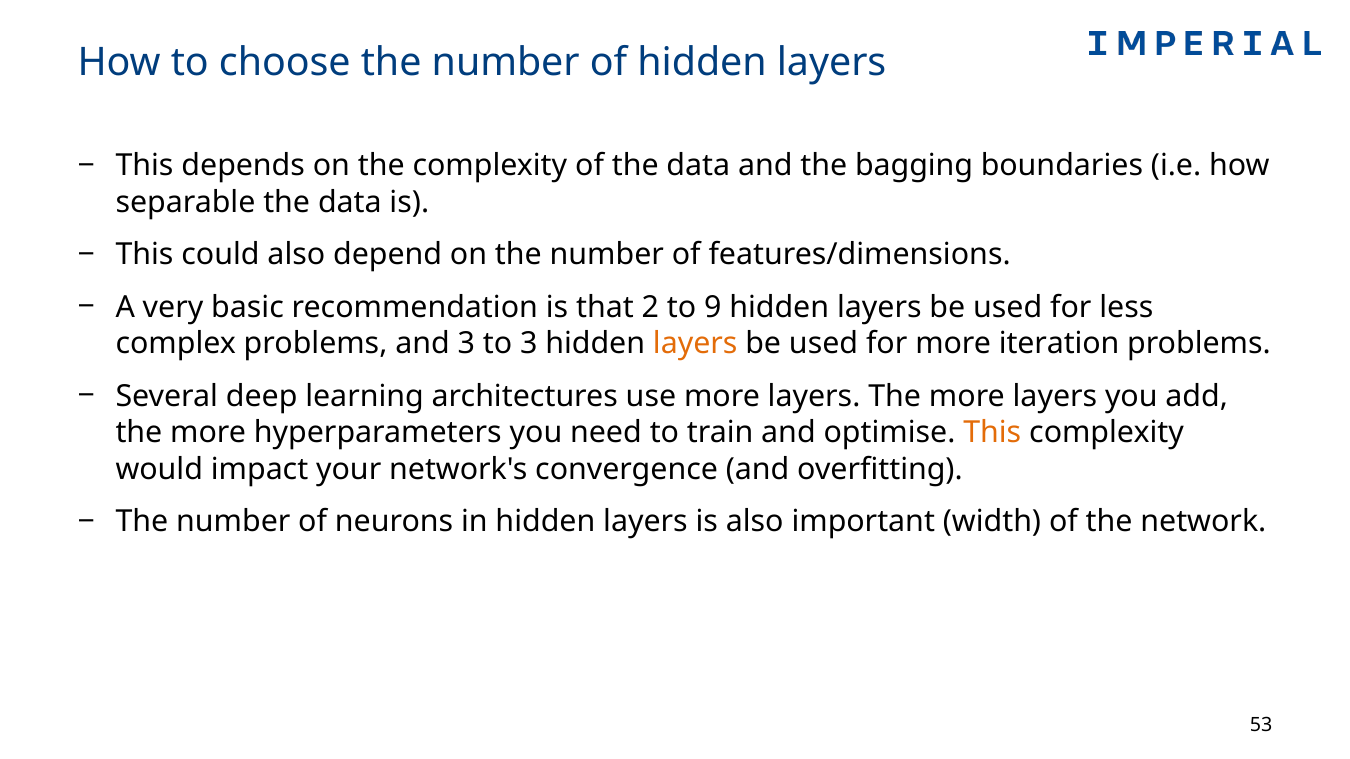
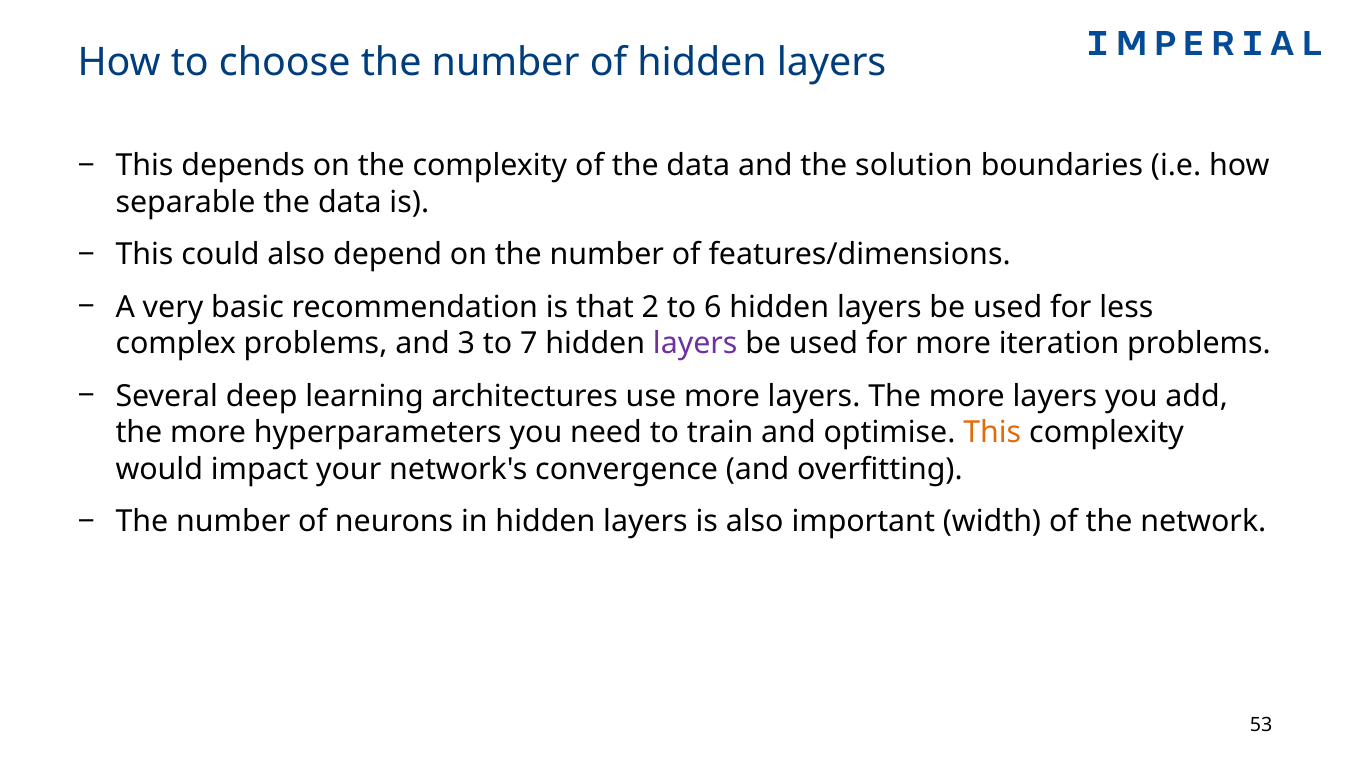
bagging: bagging -> solution (914, 166)
9: 9 -> 6 (713, 308)
to 3: 3 -> 7 (529, 344)
layers colour: orange -> purple (695, 344)
